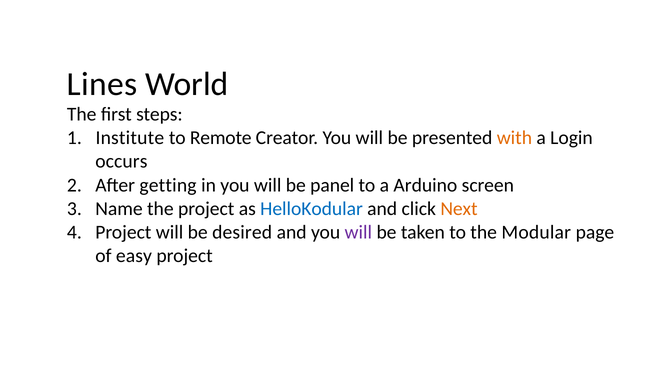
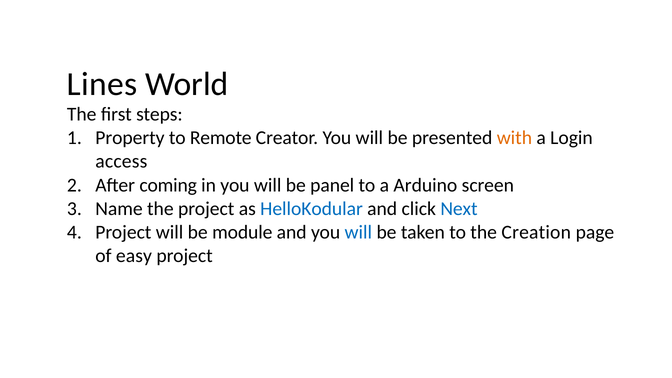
Institute: Institute -> Property (130, 138)
occurs: occurs -> access (121, 161)
getting: getting -> coming (168, 185)
Next colour: orange -> blue (459, 209)
desired: desired -> module (242, 232)
will colour: purple -> blue (358, 232)
Modular: Modular -> Creation (536, 232)
